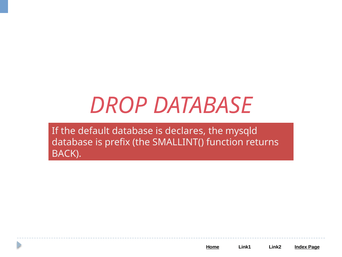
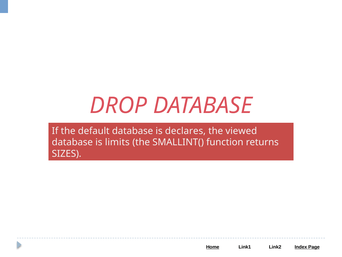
mysqld: mysqld -> viewed (241, 131)
prefix: prefix -> limits (117, 142)
BACK: BACK -> SIZES (67, 153)
